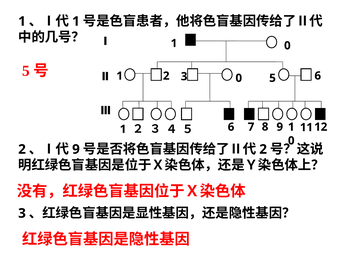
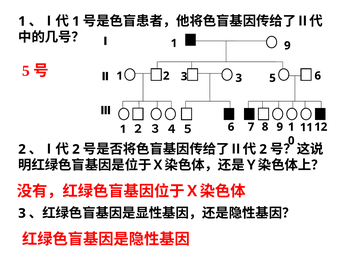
0: 0 -> 9 (287, 46)
3 0: 0 -> 3 (239, 78)
9: 9 -> 2 (76, 149)
